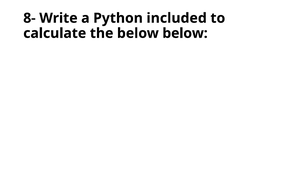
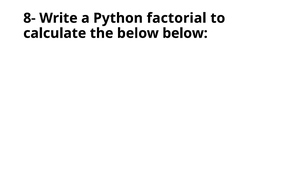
included: included -> factorial (177, 18)
